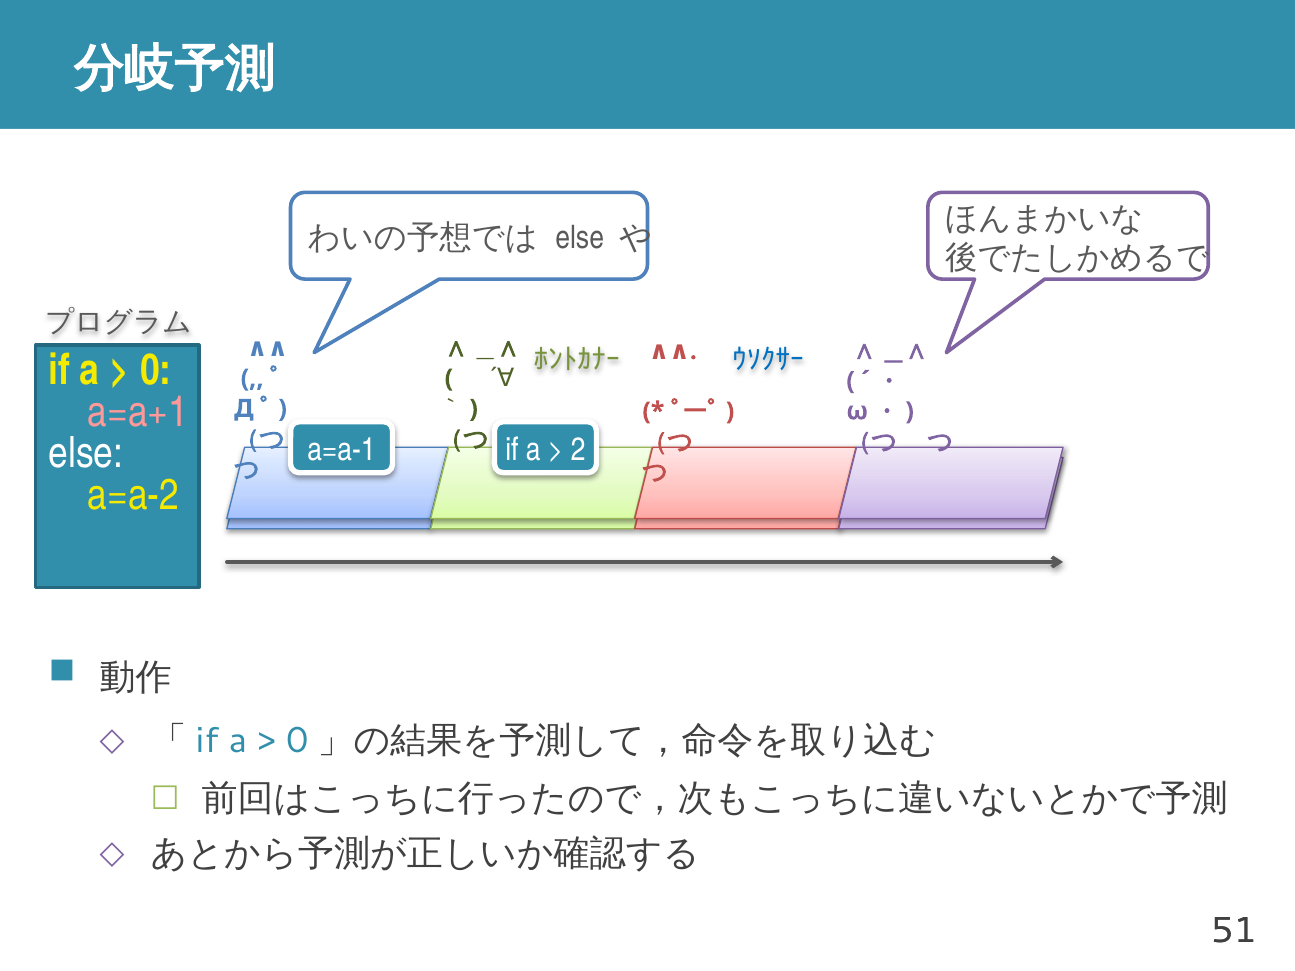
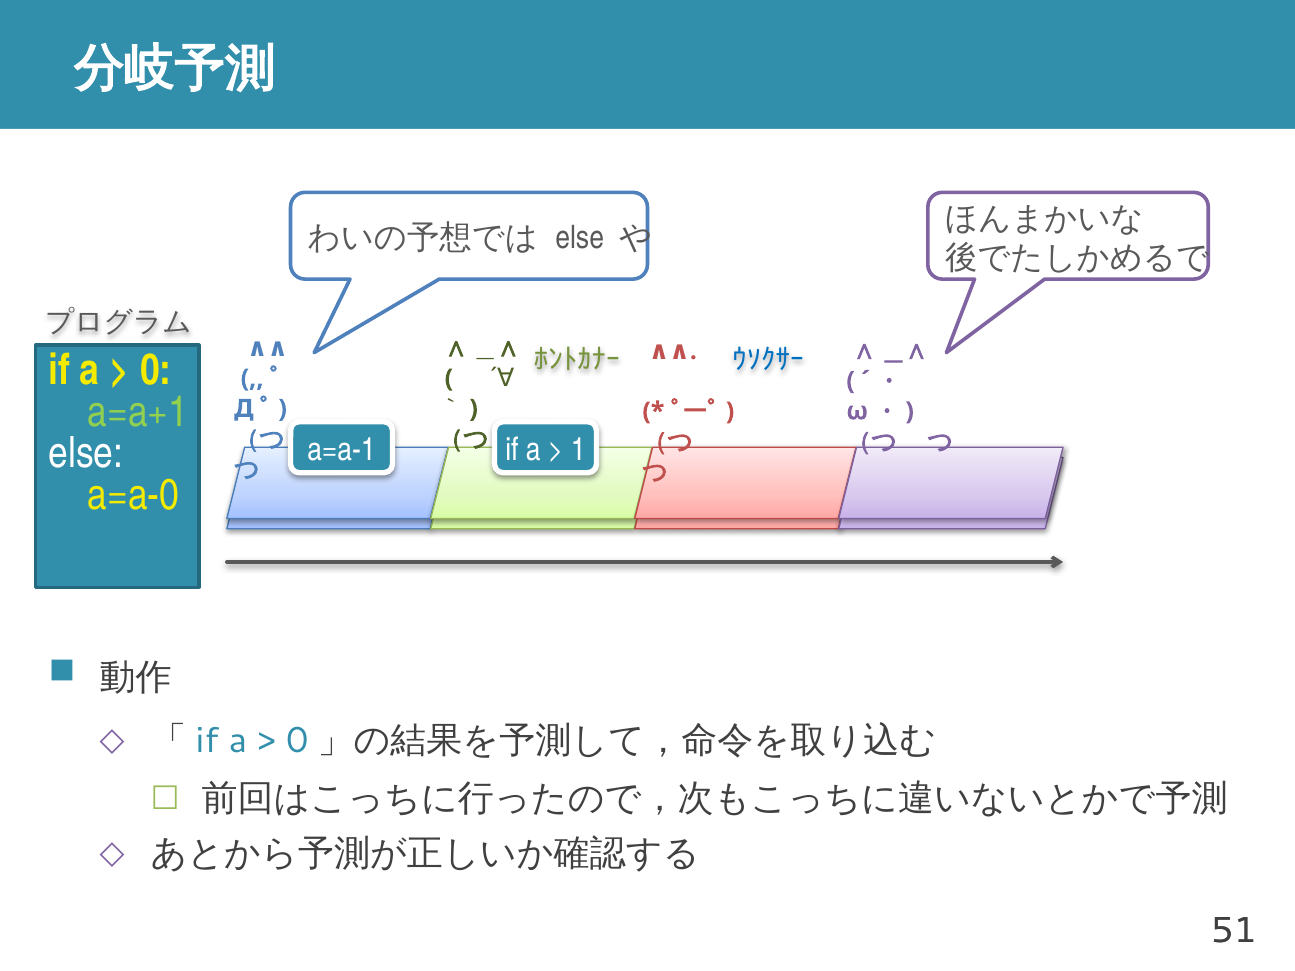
a=a+1 colour: pink -> light green (138, 412)
2: 2 -> 1 (578, 450)
a=a-2: a=a-2 -> a=a-0 (134, 495)
